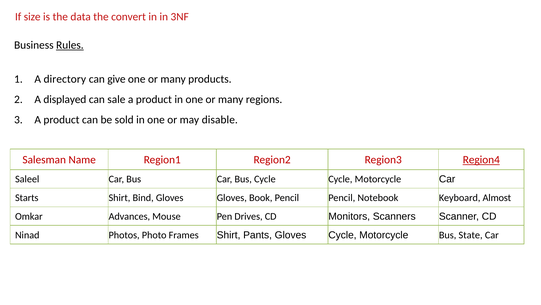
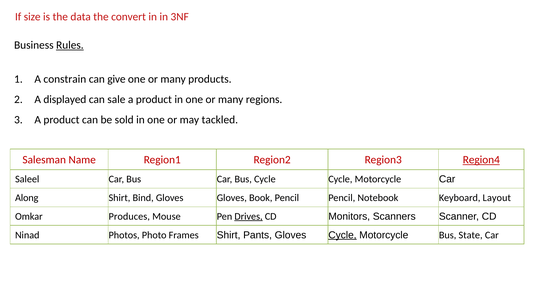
directory: directory -> constrain (65, 79)
disable: disable -> tackled (220, 120)
Starts: Starts -> Along (27, 197)
Almost: Almost -> Layout (497, 197)
Advances: Advances -> Produces (129, 216)
Drives underline: none -> present (249, 216)
Cycle underline: none -> present (342, 235)
